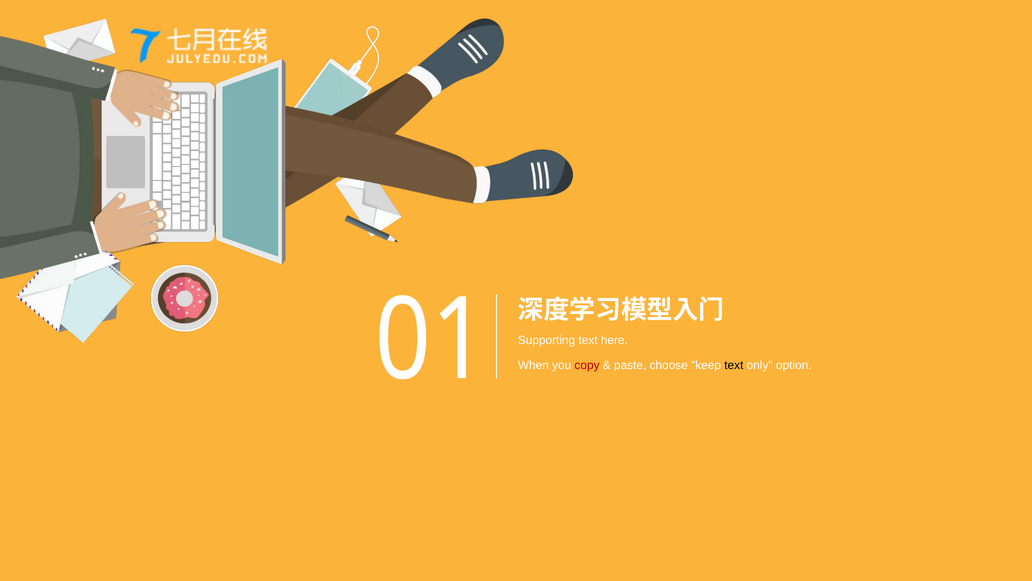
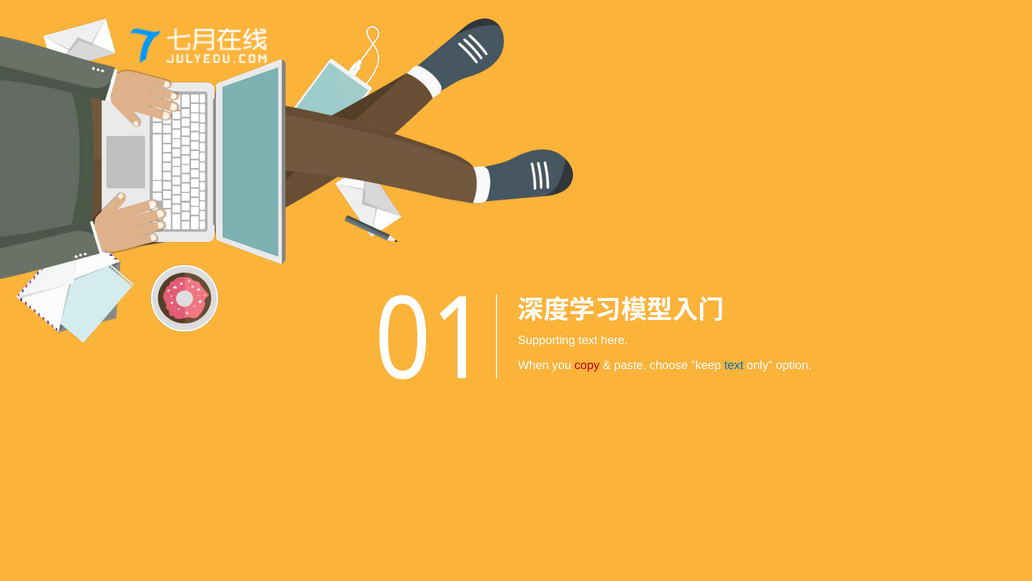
text colour: black -> blue (734, 365)
